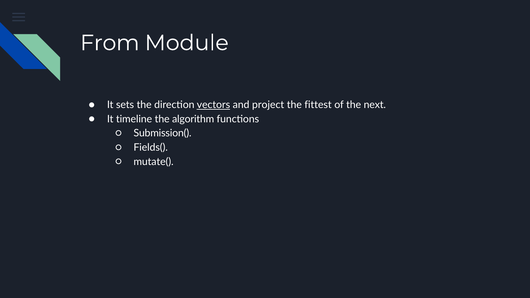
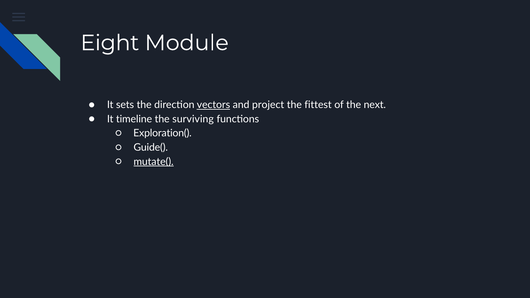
From: From -> Eight (110, 43)
algorithm: algorithm -> surviving (193, 119)
Submission(: Submission( -> Exploration( (162, 133)
Fields(: Fields( -> Guide( (151, 148)
mutate( underline: none -> present (154, 162)
